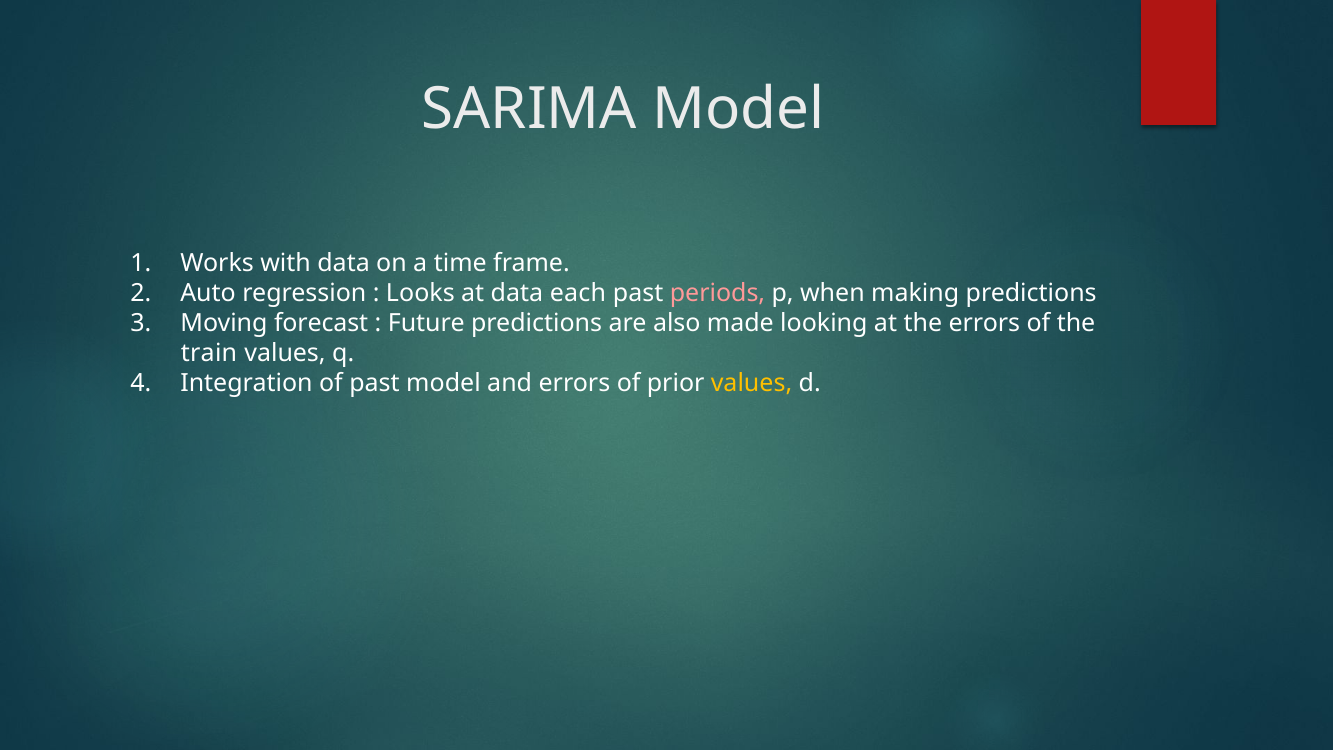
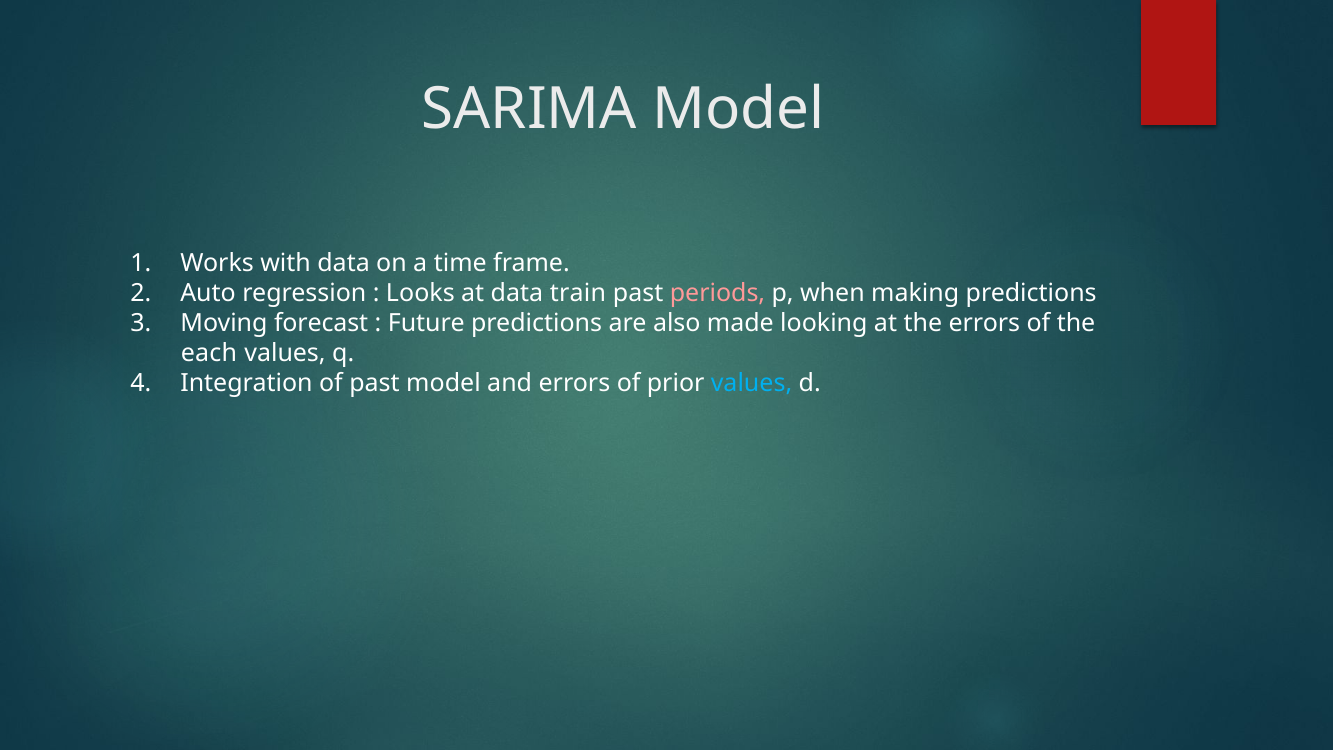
each: each -> train (578, 293)
train: train -> each (209, 353)
values colour: yellow -> light blue (751, 383)
